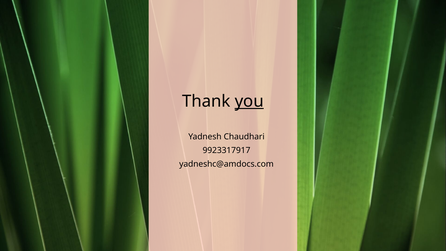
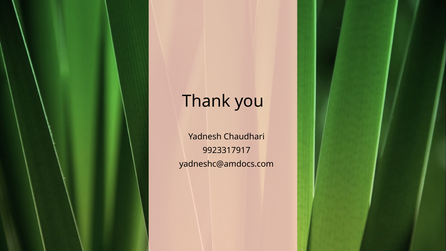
you underline: present -> none (249, 101)
